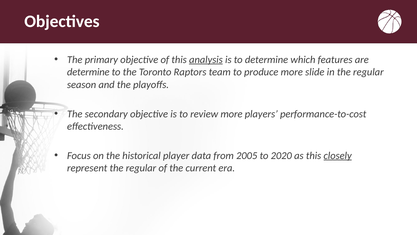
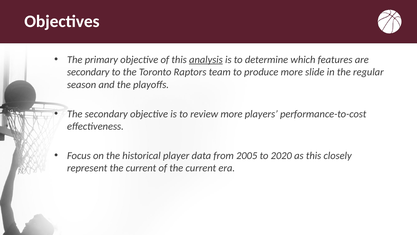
determine: determine -> secondary (88, 72)
closely underline: present -> none (338, 155)
represent the regular: regular -> current (141, 168)
